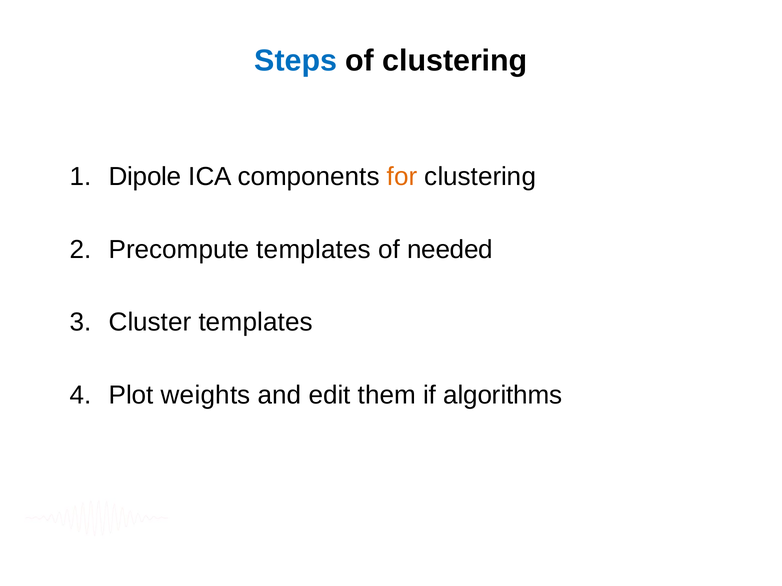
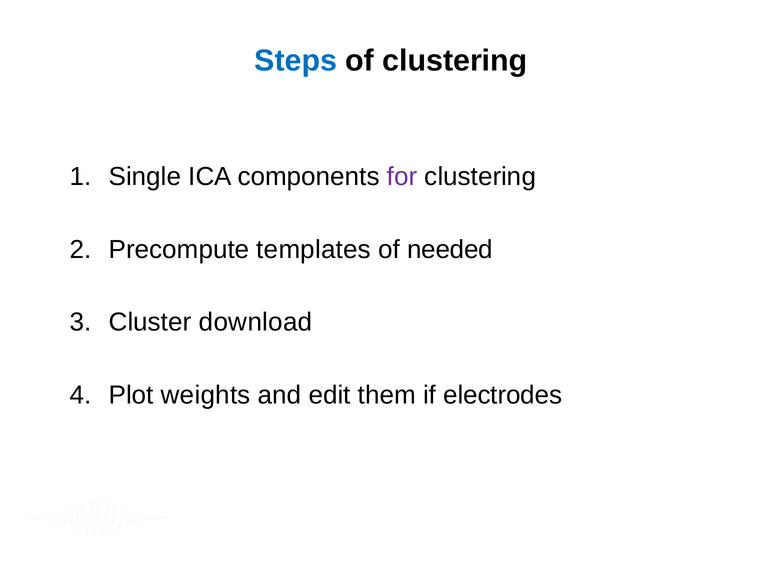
Dipole: Dipole -> Single (145, 177)
for colour: orange -> purple (402, 177)
Cluster templates: templates -> download (256, 323)
algorithms: algorithms -> electrodes (503, 396)
